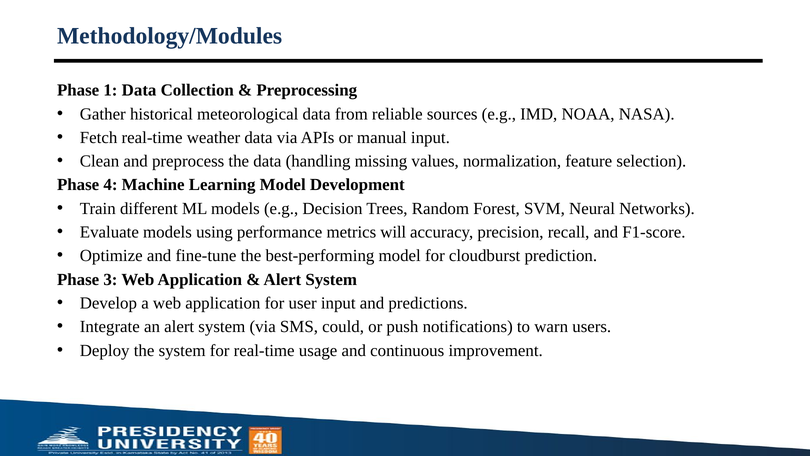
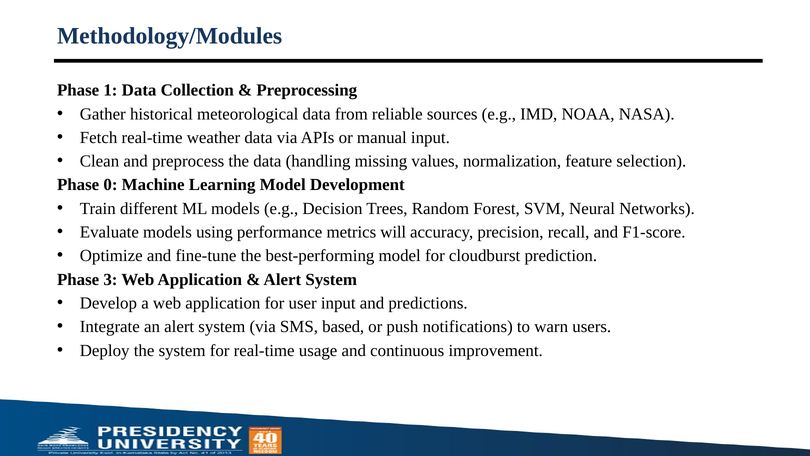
4: 4 -> 0 (110, 185)
could: could -> based (343, 327)
